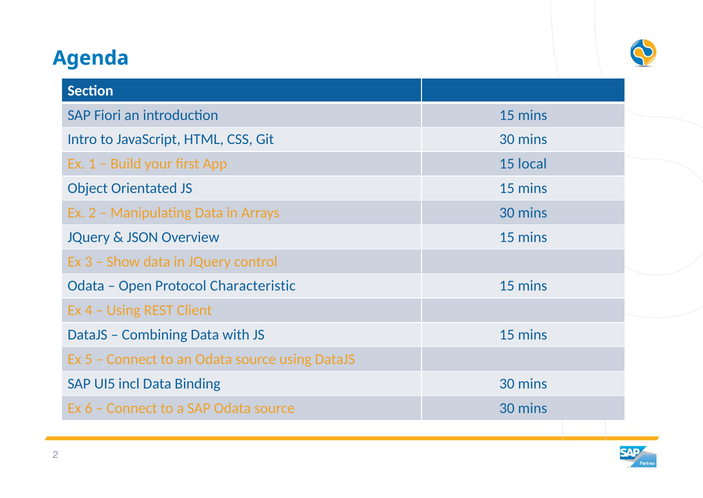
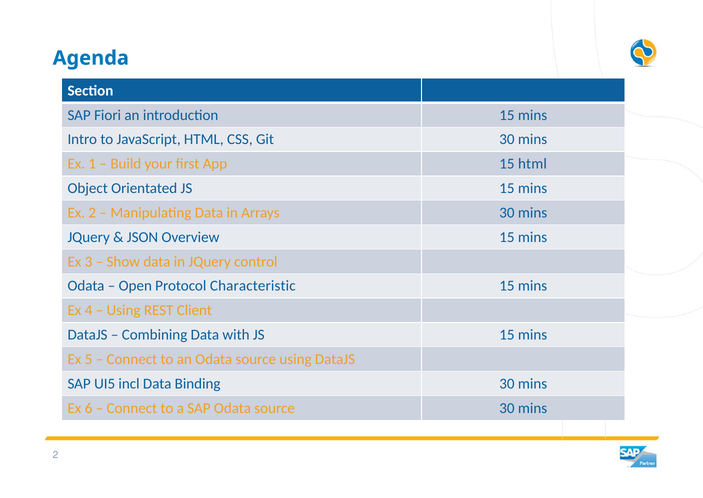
15 local: local -> html (532, 164)
